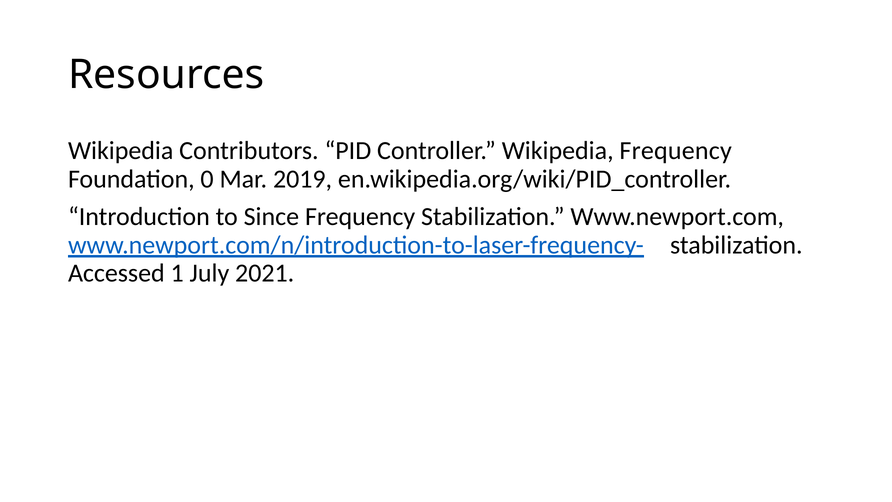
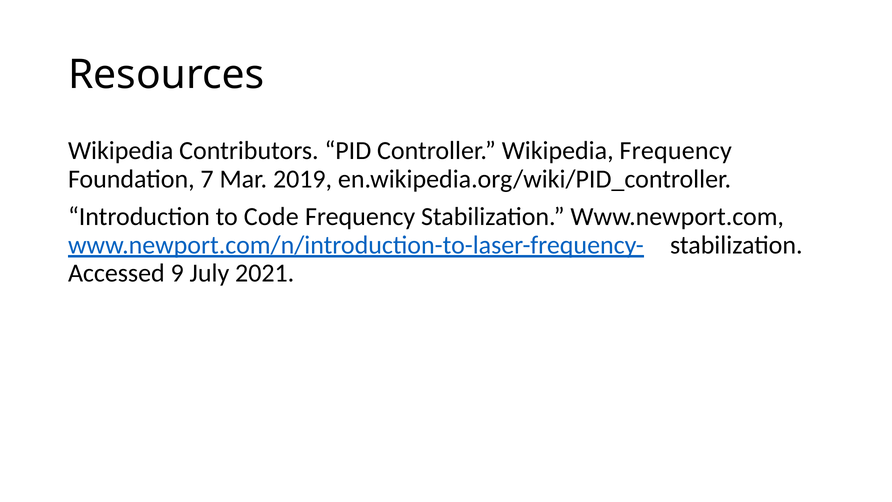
0: 0 -> 7 (207, 179)
Since: Since -> Code (271, 216)
1: 1 -> 9 (177, 273)
